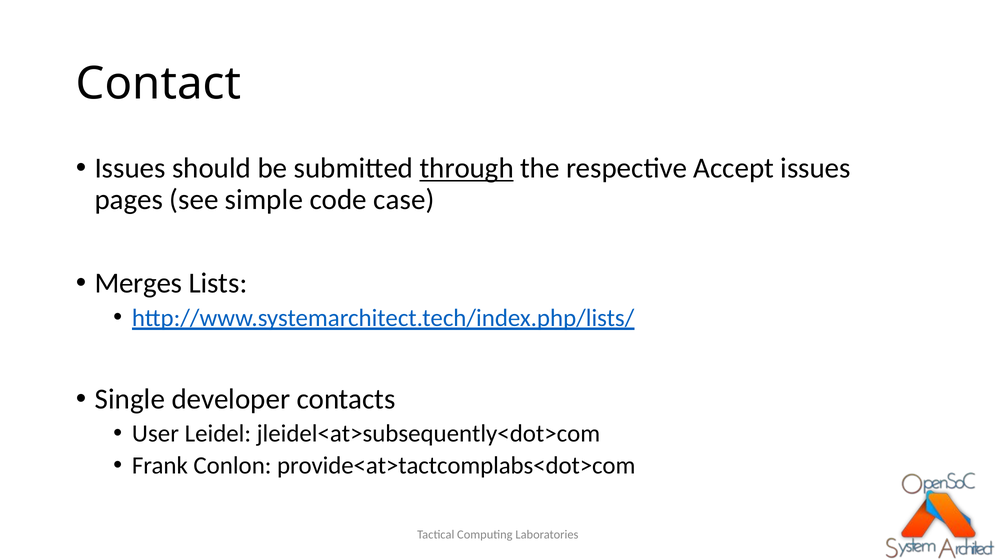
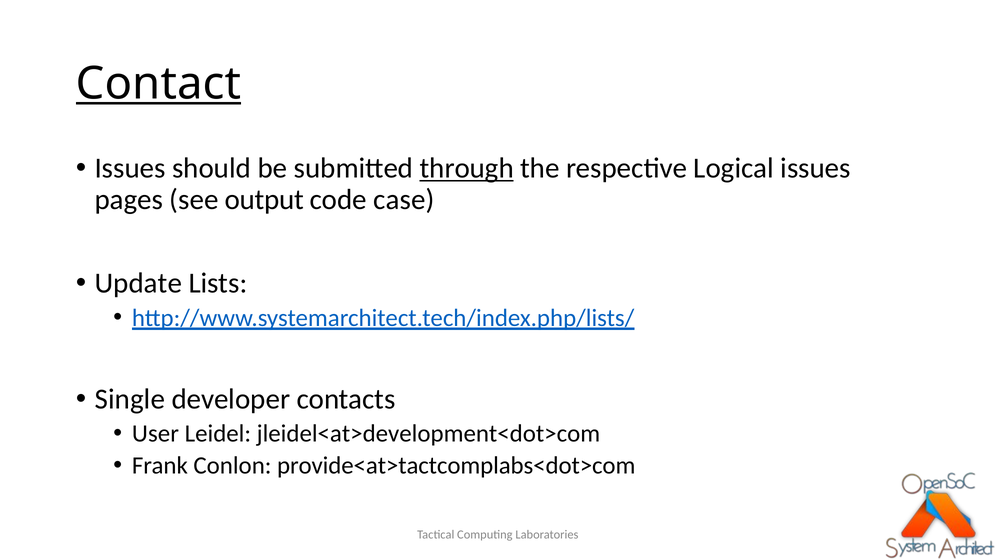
Contact underline: none -> present (158, 84)
Accept: Accept -> Logical (734, 168)
simple: simple -> output (264, 200)
Merges: Merges -> Update (138, 283)
jleidel<at>subsequently<dot>com: jleidel<at>subsequently<dot>com -> jleidel<at>development<dot>com (428, 434)
